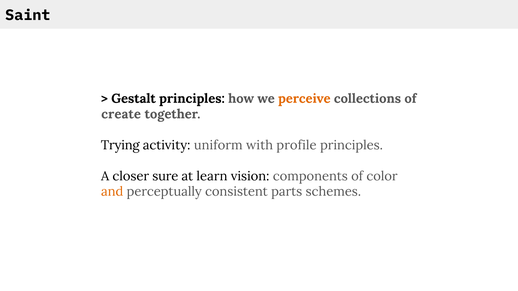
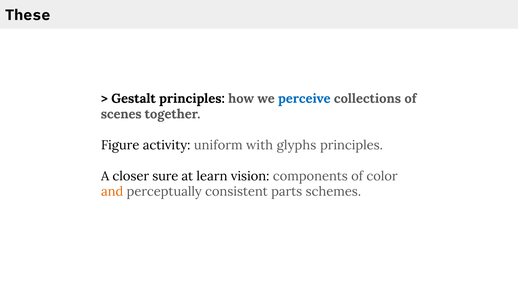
Saint: Saint -> These (28, 15)
perceive colour: orange -> blue (304, 99)
create: create -> scenes (121, 114)
Trying: Trying -> Figure (120, 145)
profile: profile -> glyphs (296, 145)
